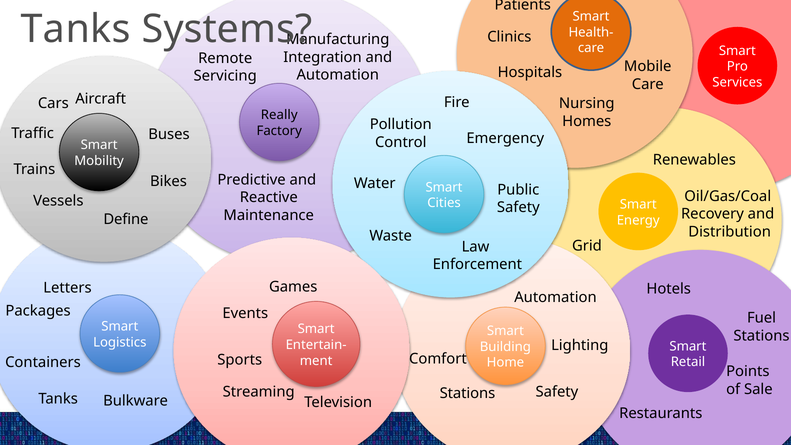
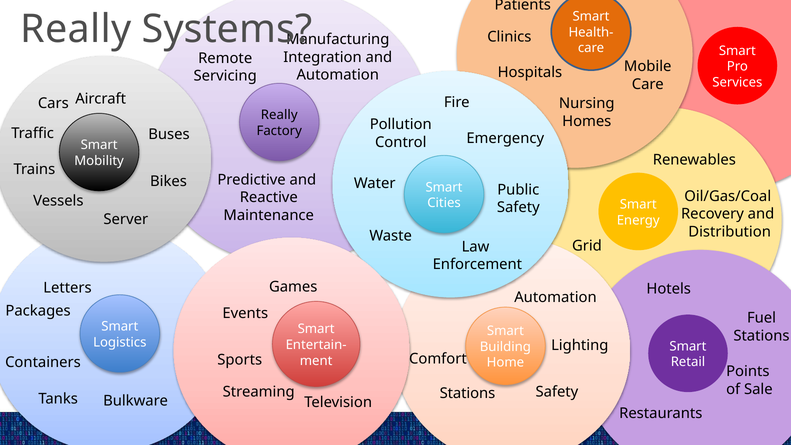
Tanks: Tanks -> Really (76, 29)
Define: Define -> Server (126, 219)
